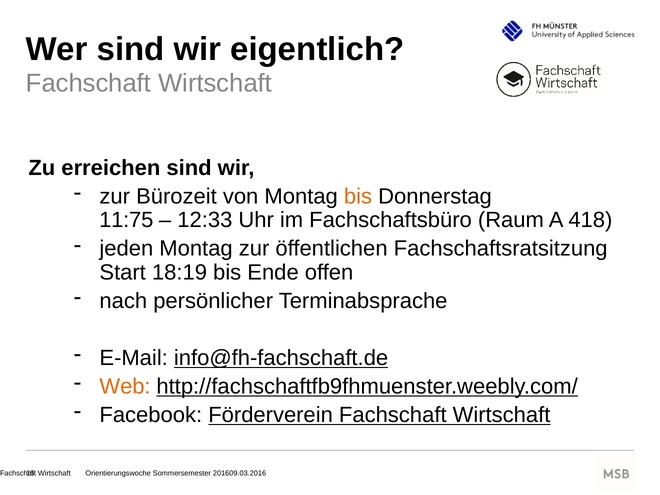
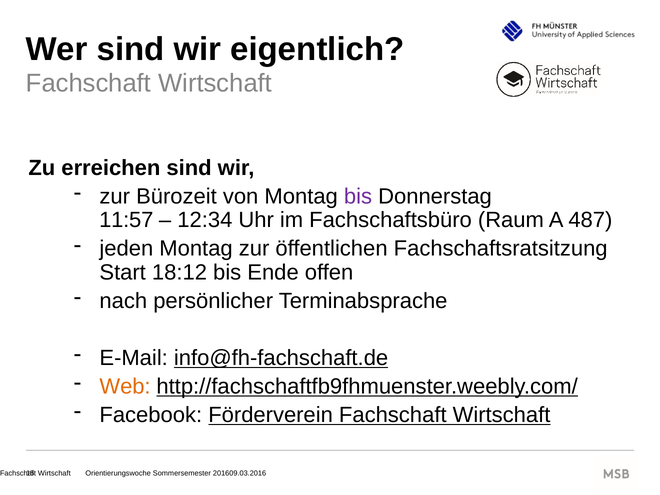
bis colour: orange -> purple (358, 196)
11:75: 11:75 -> 11:57 (126, 220)
12:33: 12:33 -> 12:34 (205, 220)
418: 418 -> 487 (590, 220)
18:19: 18:19 -> 18:12 (179, 272)
